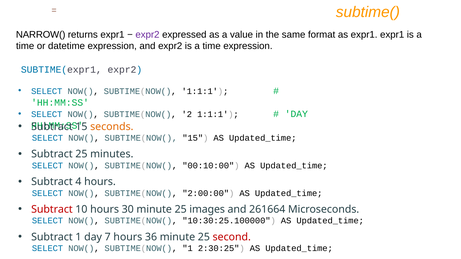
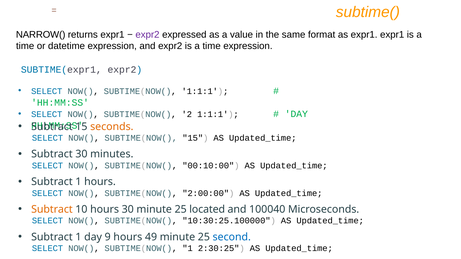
Subtract 25: 25 -> 30 (81, 154)
4: 4 -> 1 (78, 182)
Subtract colour: red -> orange (52, 210)
images: images -> located (207, 210)
261664: 261664 -> 100040 (267, 210)
7: 7 -> 9 (108, 237)
36: 36 -> 49 (151, 237)
second colour: red -> blue (232, 237)
